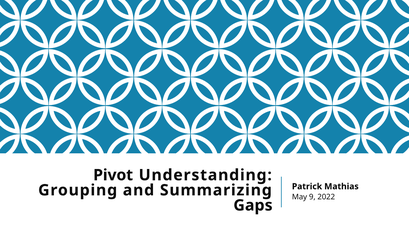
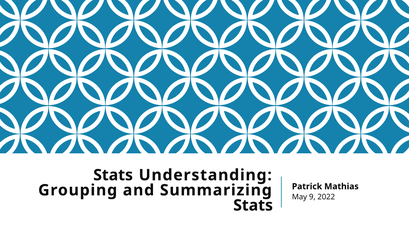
Pivot: Pivot -> Stats (113, 175)
Gaps: Gaps -> Stats (253, 205)
